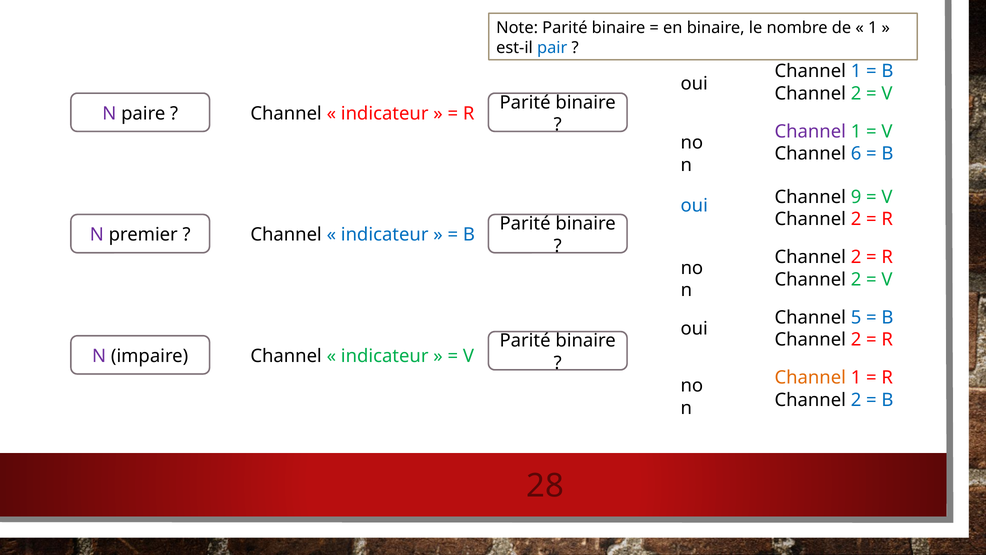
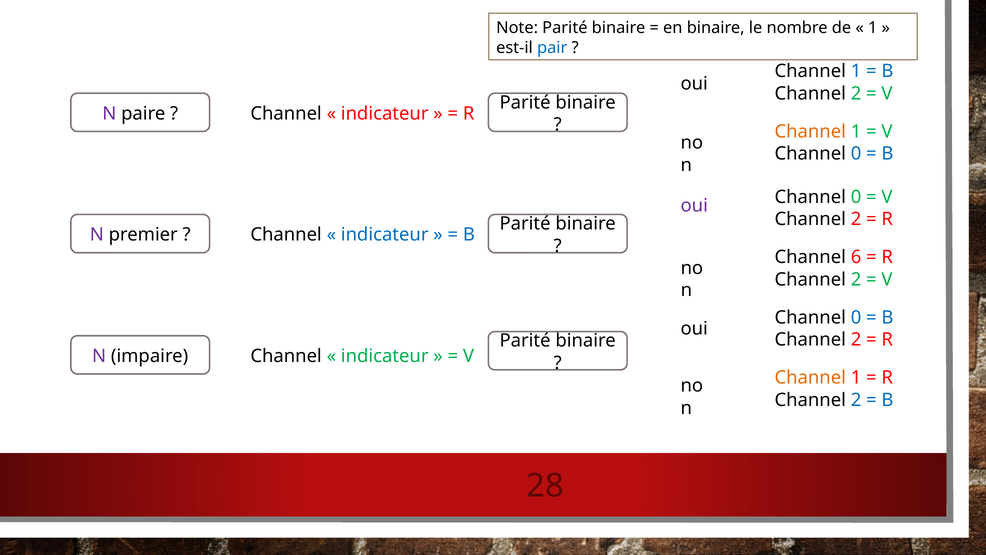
Channel colour: purple -> orange (810, 132)
6: 6 -> 0 (856, 154)
9: 9 -> 0 (856, 197)
oui colour: blue -> purple (694, 205)
2: 2 -> 6 (856, 257)
5: 5 -> 0 (856, 317)
